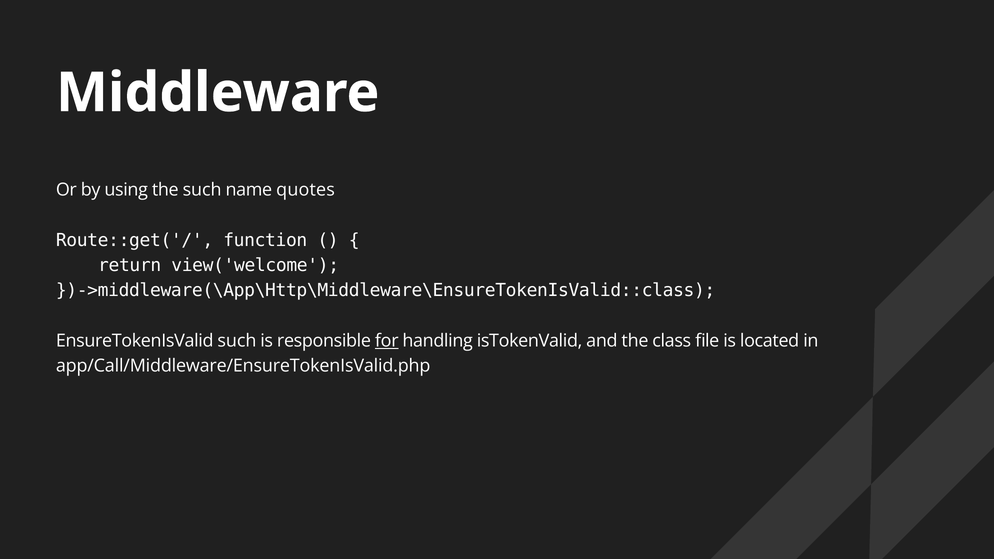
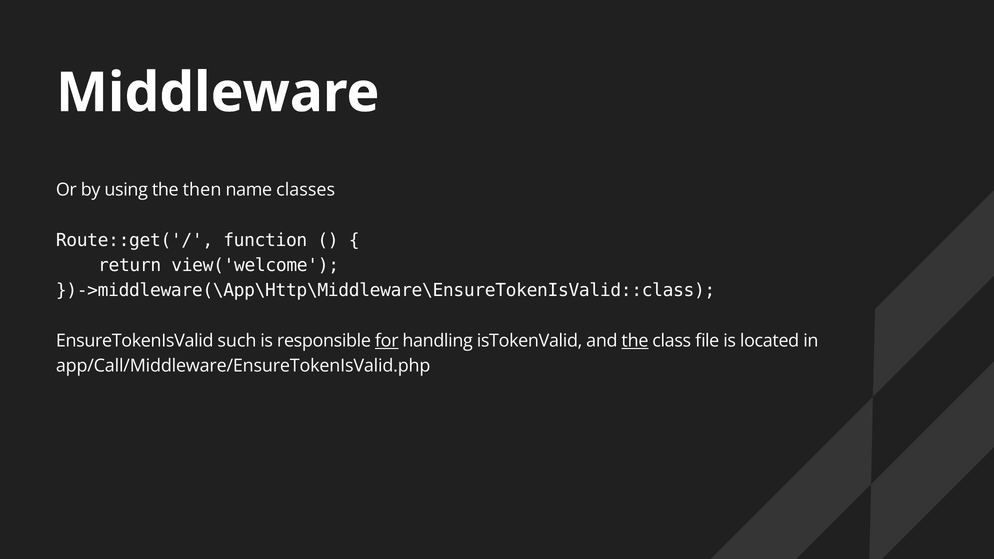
the such: such -> then (202, 190)
quotes: quotes -> classes (306, 190)
the underline: none -> present (635, 341)
